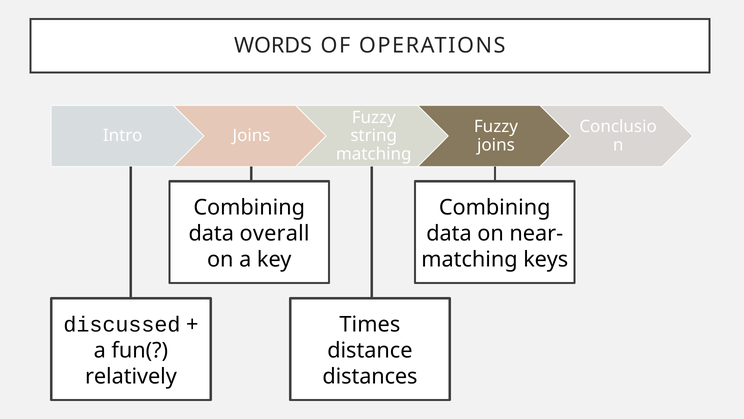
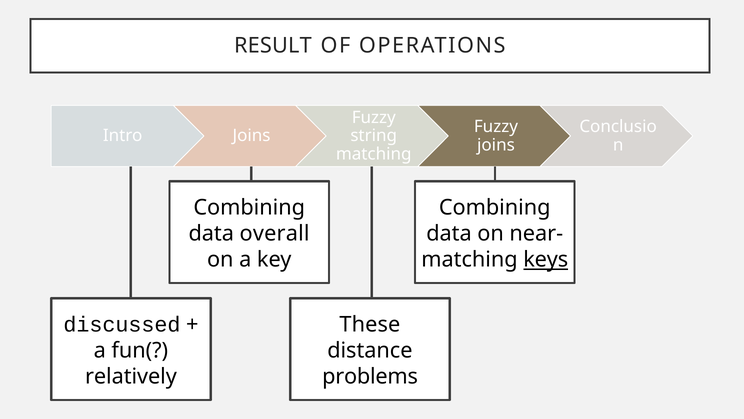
WORDS: WORDS -> RESULT (273, 46)
keys underline: none -> present (546, 259)
Times: Times -> These (370, 324)
distances: distances -> problems (370, 376)
